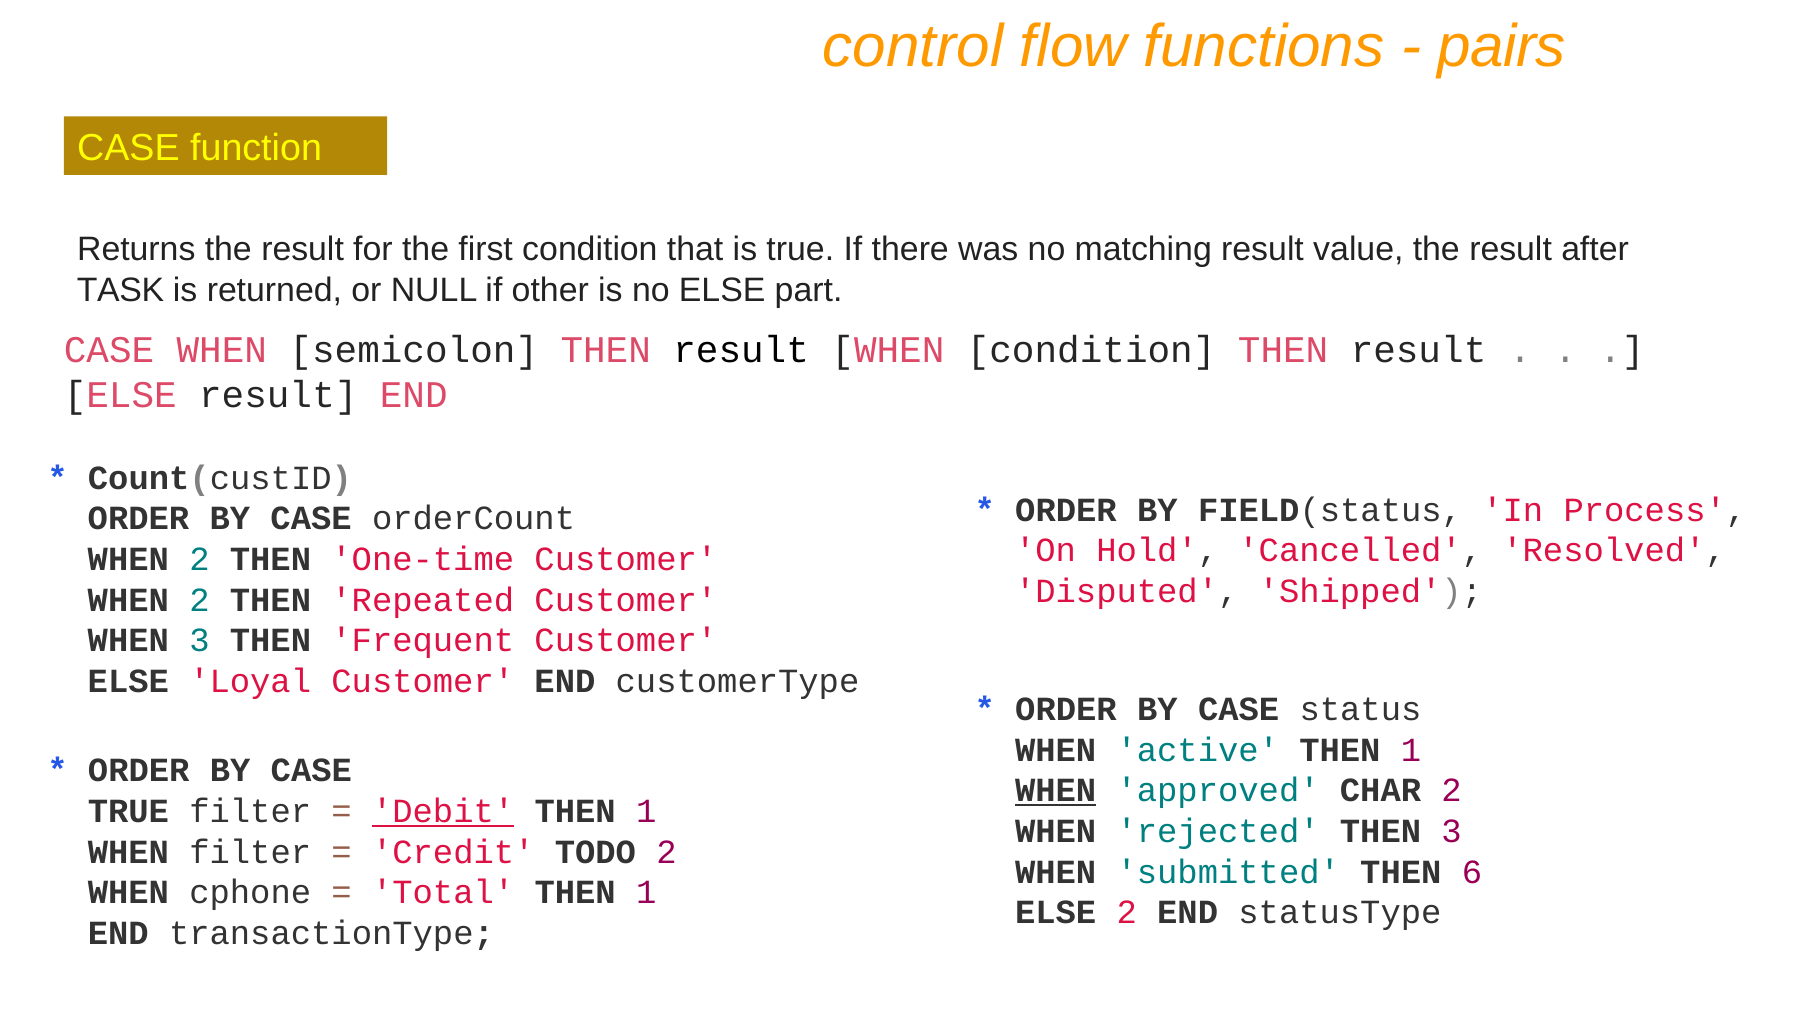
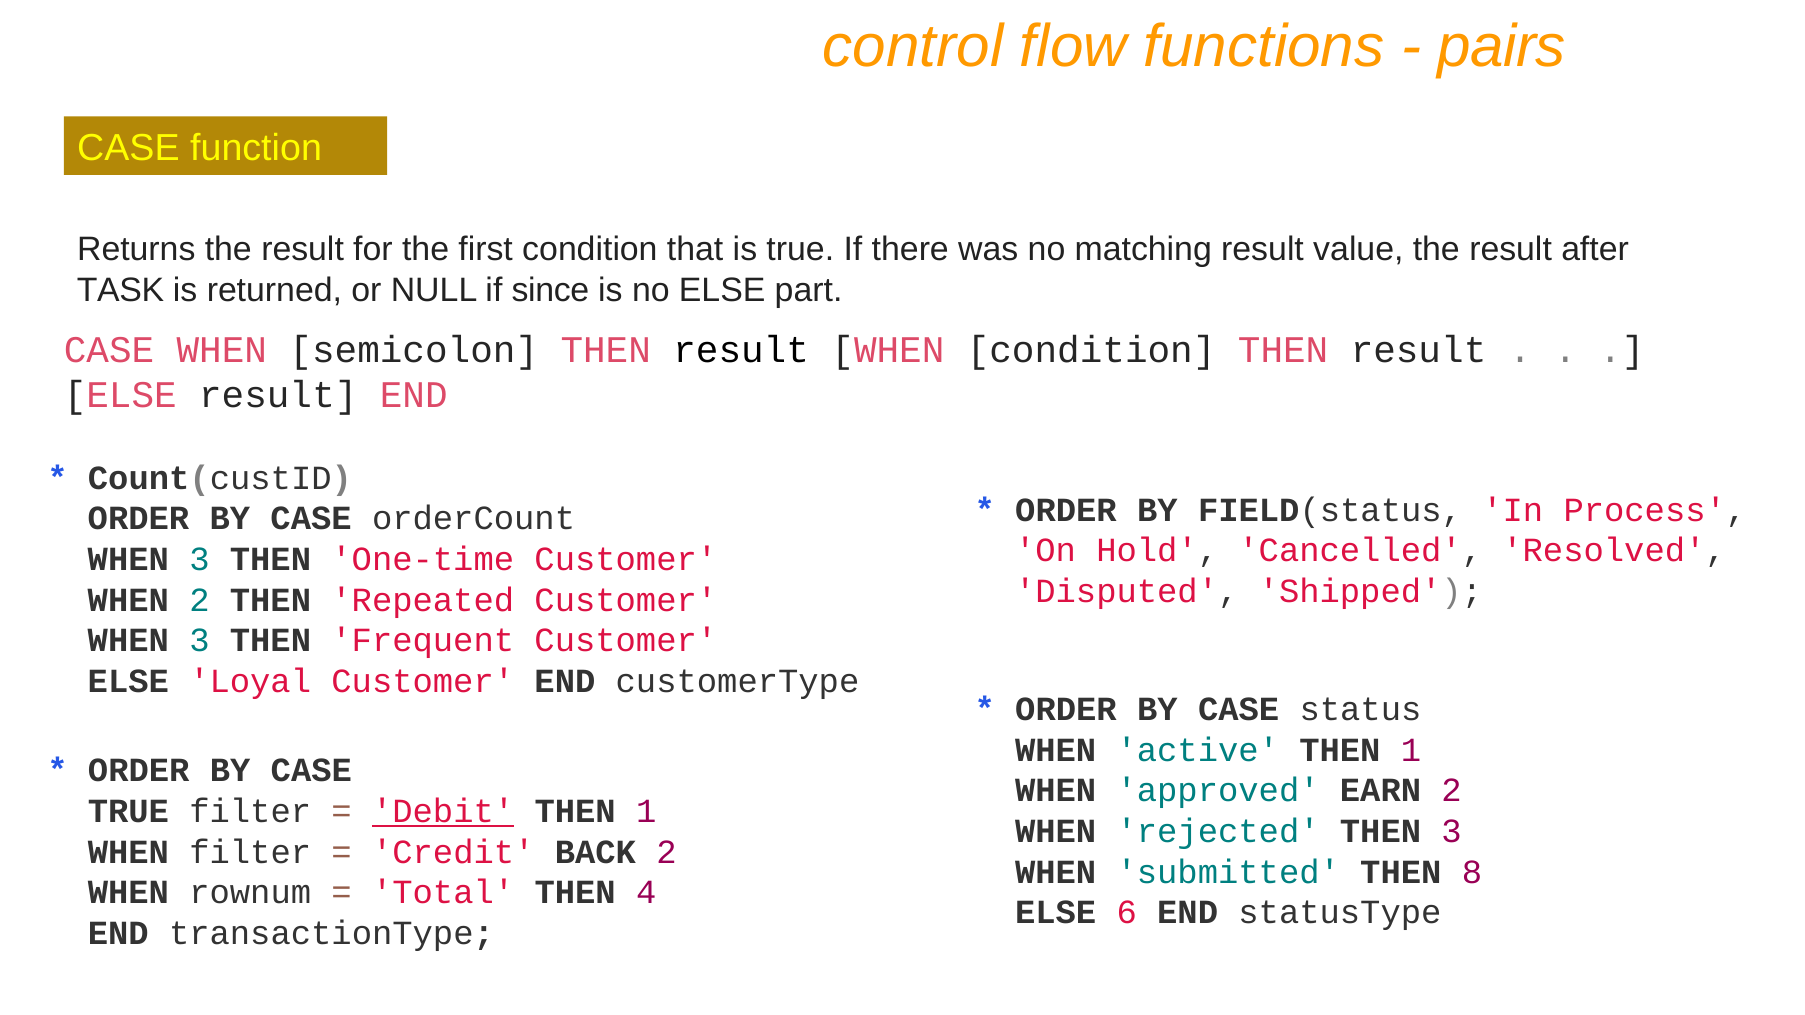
other: other -> since (550, 290)
2: 2 -> 3 (199, 559)
WHEN underline: present -> none (1056, 791)
CHAR: CHAR -> EARN (1381, 791)
TODO: TODO -> BACK (595, 852)
6: 6 -> 8 (1472, 872)
cphone: cphone -> rownum (250, 893)
Total THEN 1: 1 -> 4 (646, 893)
ELSE 2: 2 -> 6 (1127, 913)
